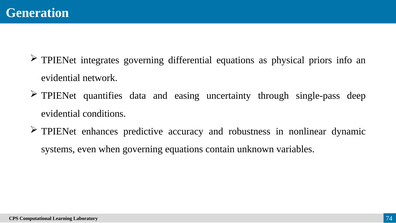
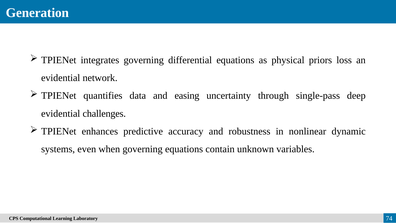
info: info -> loss (344, 60)
conditions: conditions -> challenges (104, 113)
